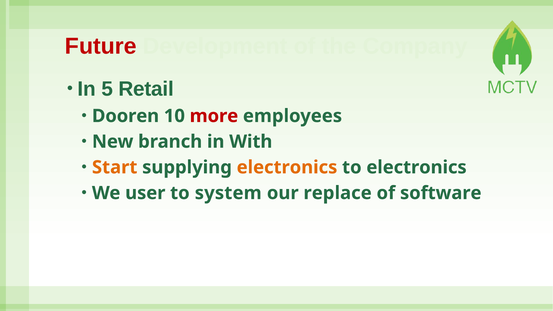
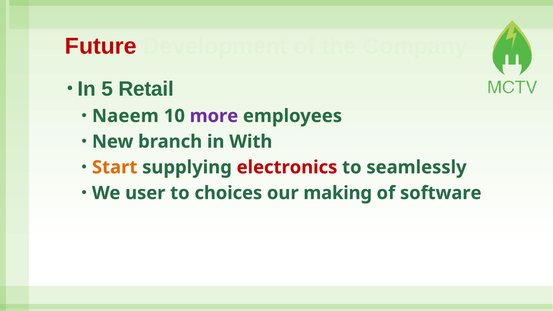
Dooren: Dooren -> Naeem (125, 116)
more colour: red -> purple (214, 116)
electronics colour: orange -> red (287, 167)
to electronics: electronics -> seamlessly (416, 167)
system: system -> choices (228, 193)
replace: replace -> making (338, 193)
